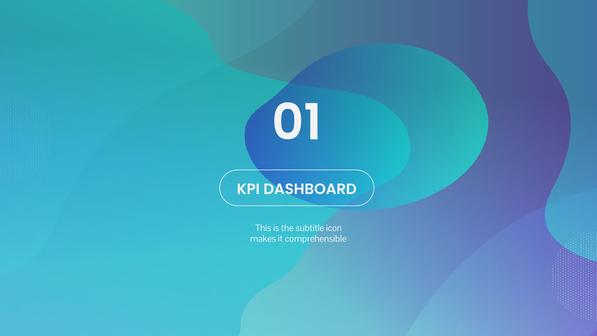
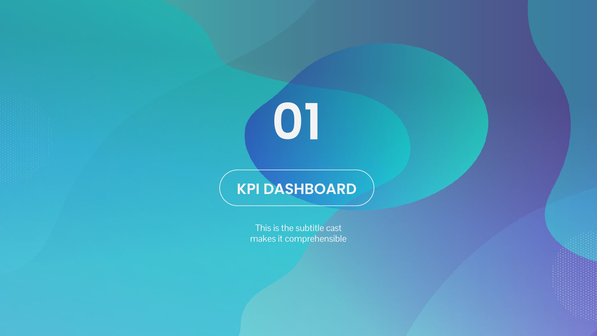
icon: icon -> cast (334, 228)
